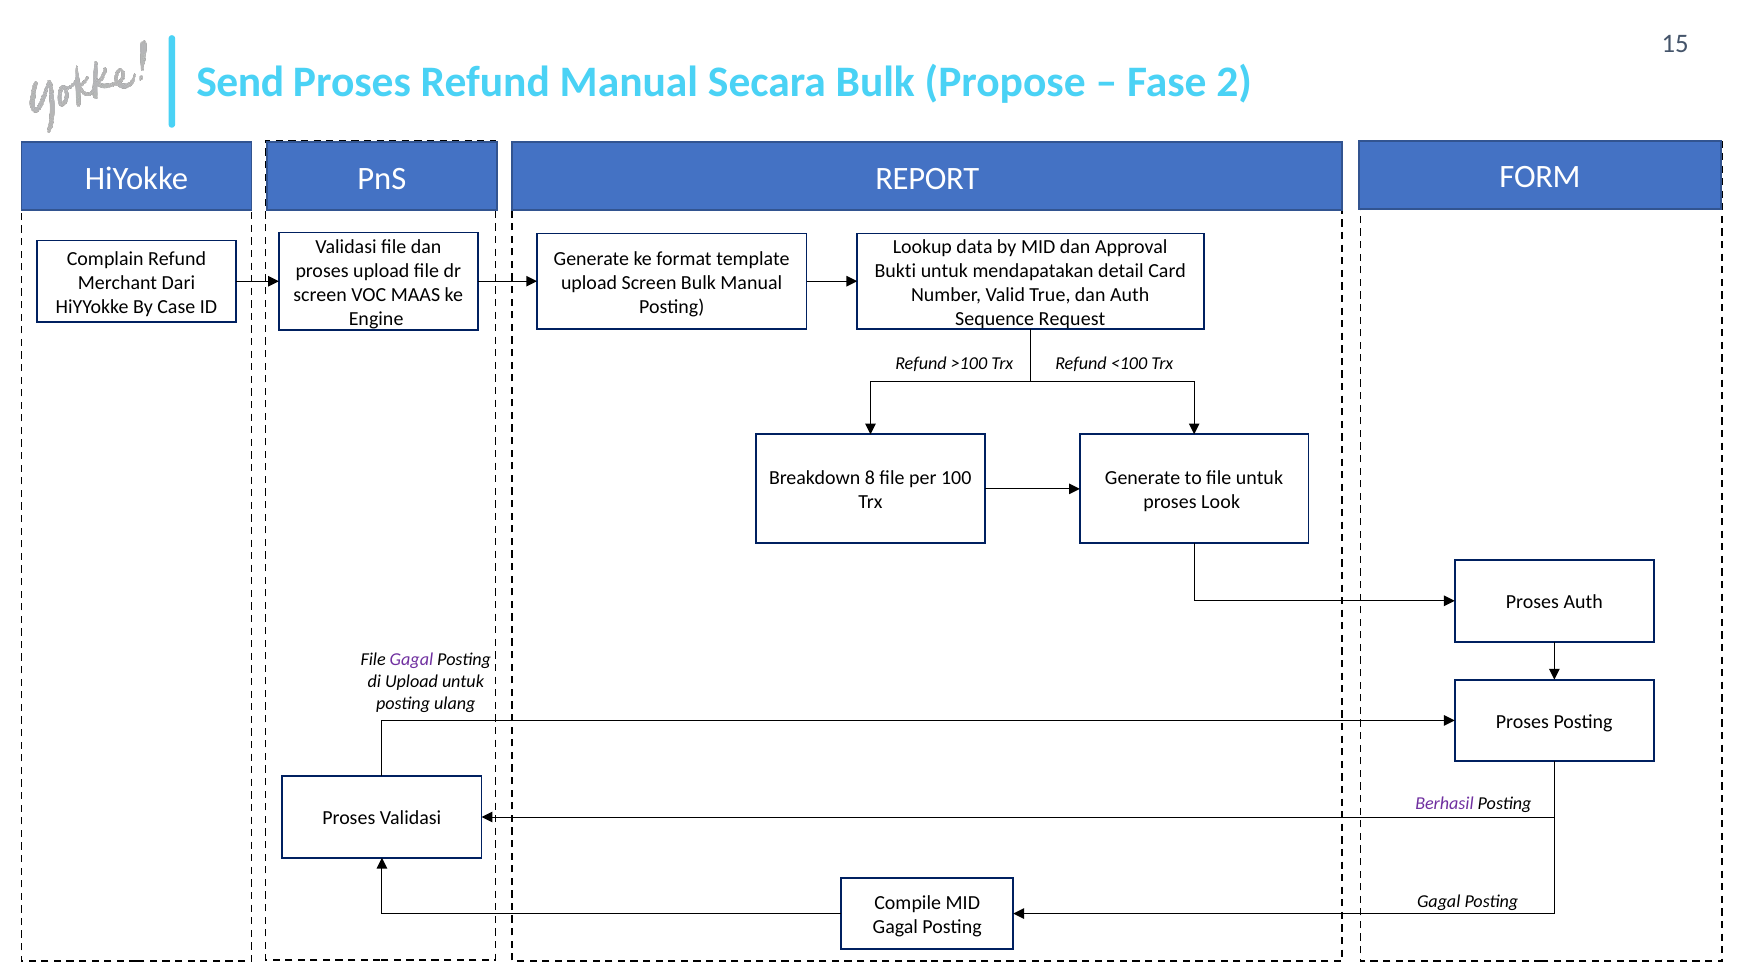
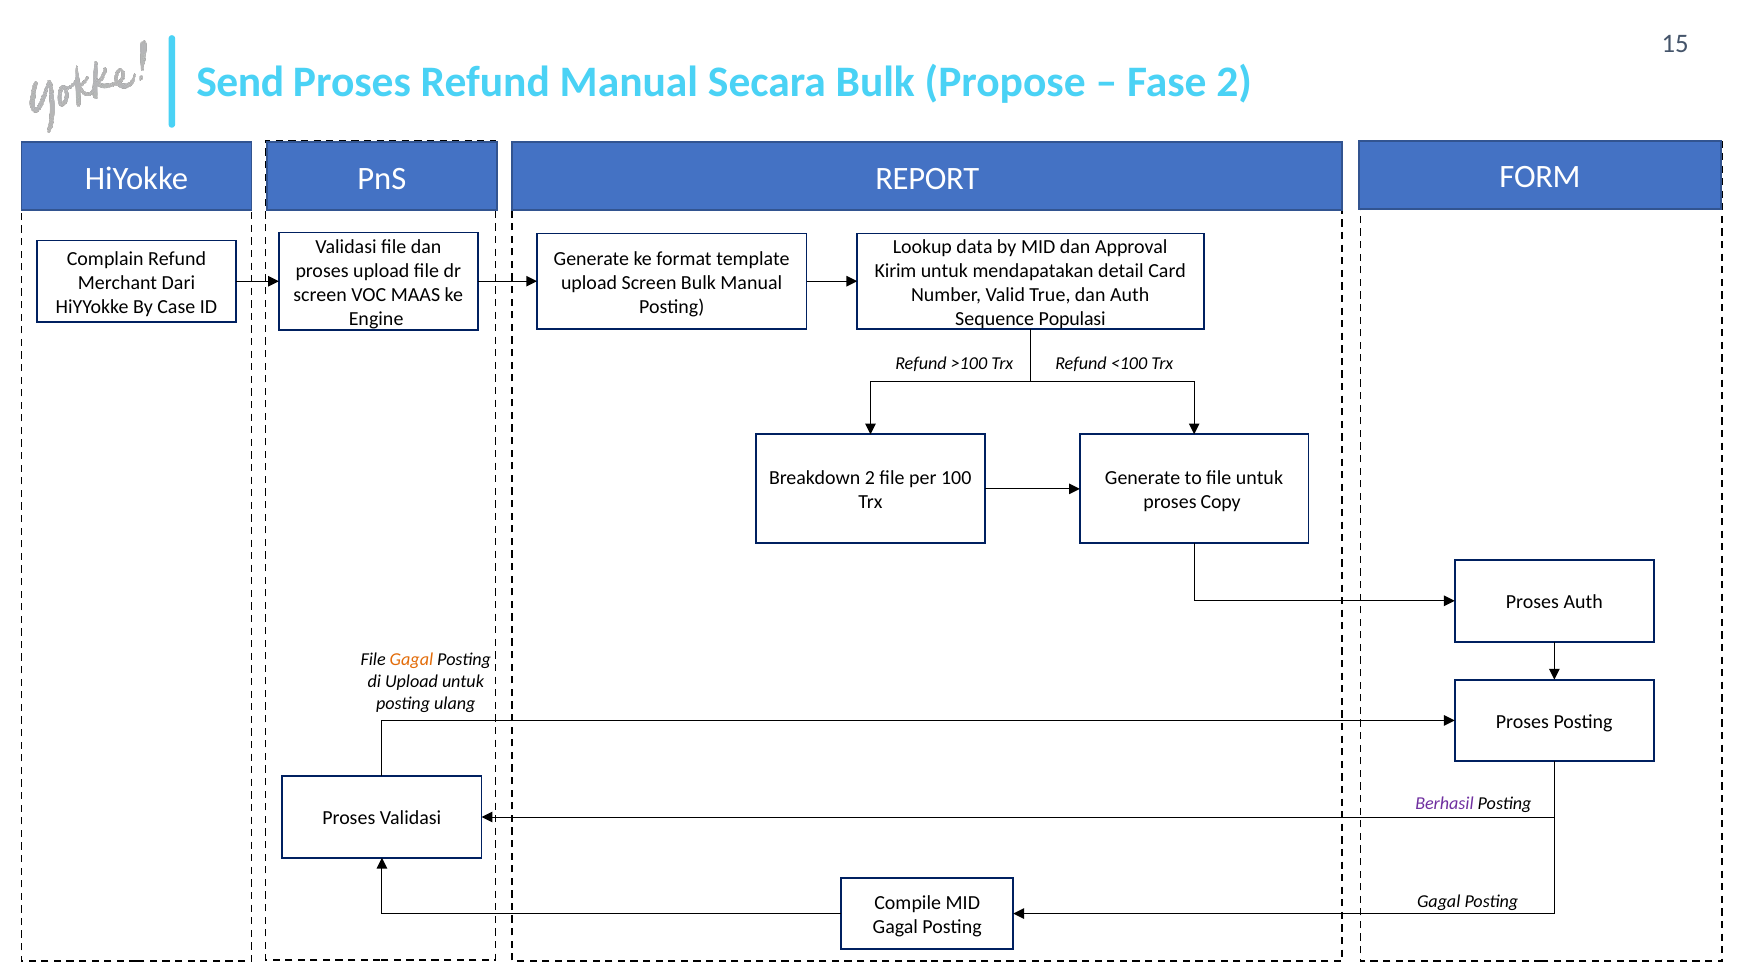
Bukti: Bukti -> Kirim (896, 271)
Request: Request -> Populasi (1072, 319)
Breakdown 8: 8 -> 2 (870, 478)
Look: Look -> Copy (1221, 502)
Gagal colour: purple -> orange (411, 660)
